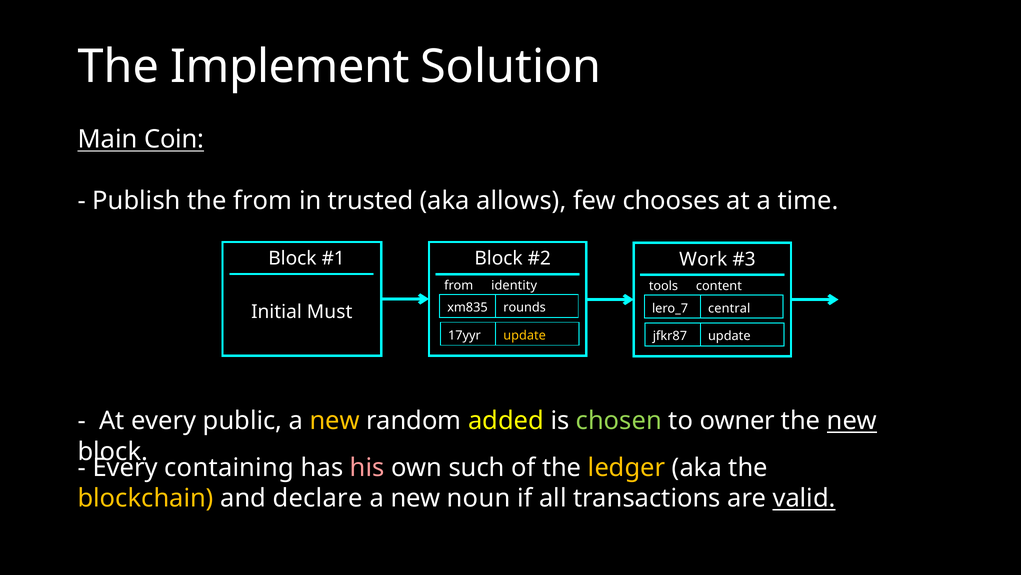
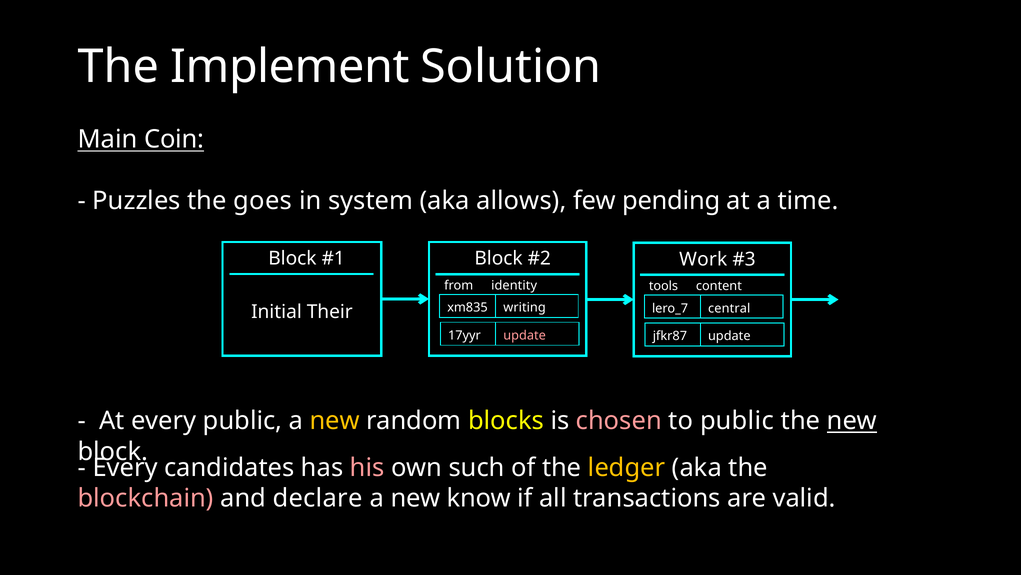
Publish: Publish -> Puzzles (137, 200)
the from: from -> goes (263, 200)
trusted: trusted -> system (371, 200)
chooses: chooses -> pending (671, 200)
rounds: rounds -> writing (525, 307)
Must: Must -> Their (330, 311)
update colour: yellow -> pink (525, 335)
added: added -> blocks (506, 421)
chosen colour: light green -> pink (619, 421)
to owner: owner -> public (737, 421)
containing: containing -> candidates (229, 467)
blockchain colour: yellow -> pink (146, 498)
noun: noun -> know (479, 498)
valid underline: present -> none (804, 498)
